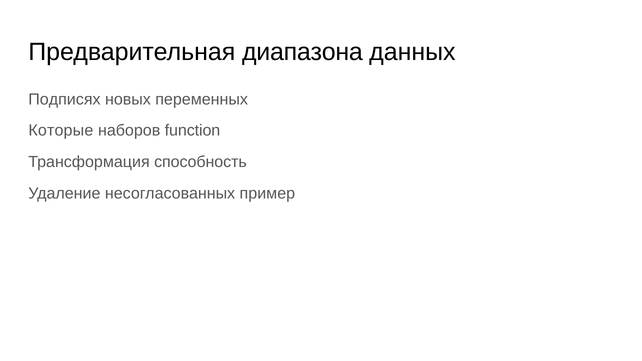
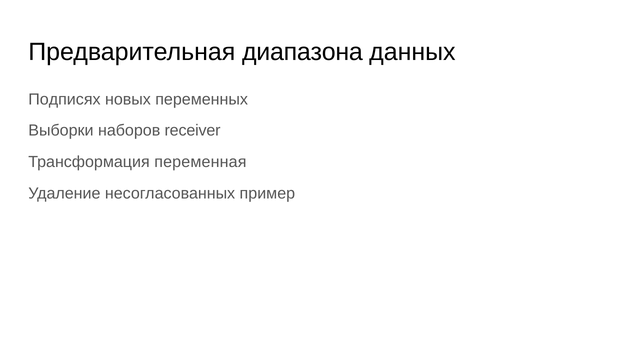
Которые: Которые -> Выборки (61, 131)
function: function -> receiver (193, 131)
способность: способность -> переменная (200, 162)
